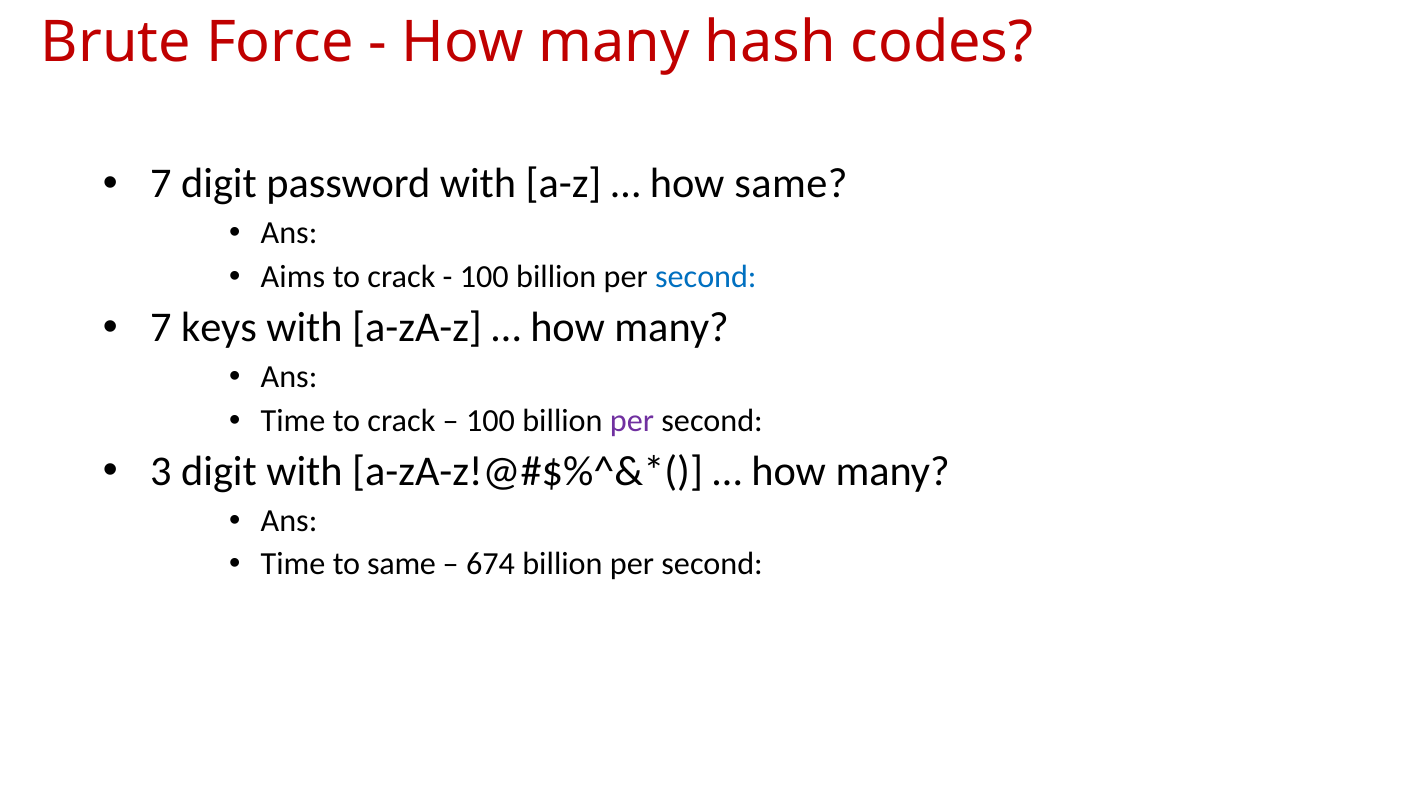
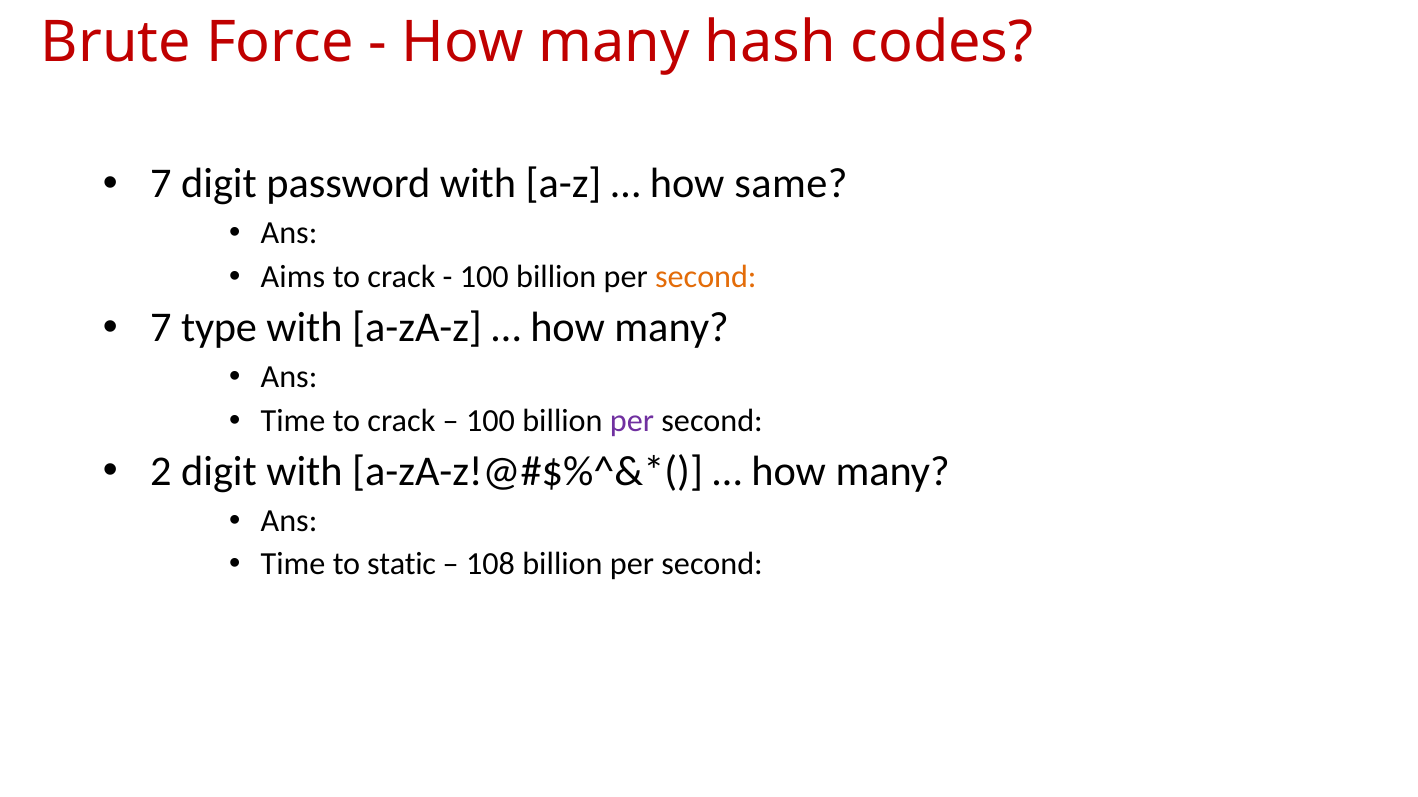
second colour: blue -> orange (706, 277)
keys: keys -> type (219, 328)
3: 3 -> 2 (161, 472)
to same: same -> static (402, 565)
674: 674 -> 108 (491, 565)
